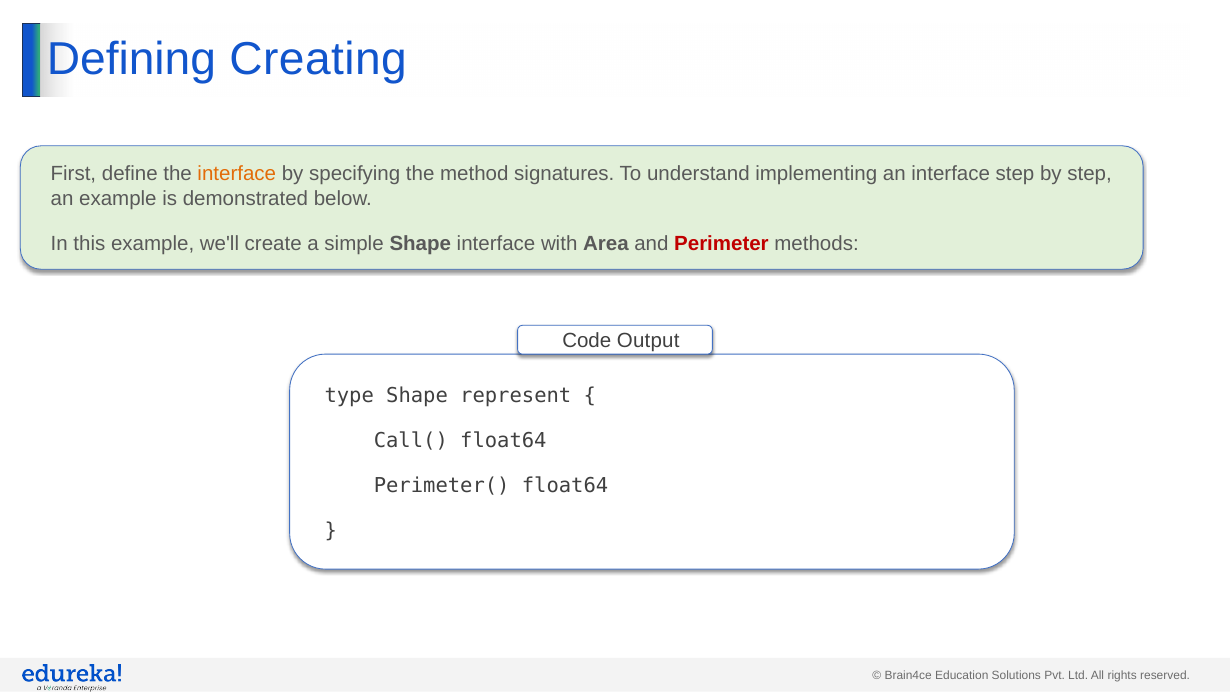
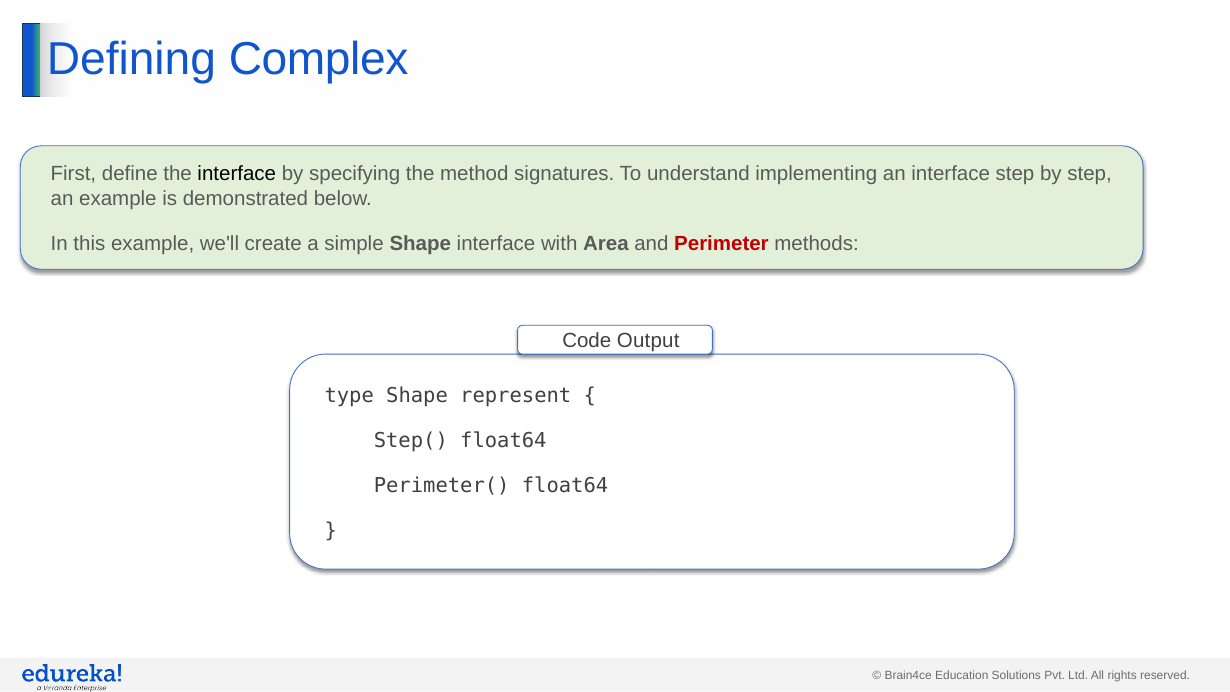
Creating: Creating -> Complex (319, 60)
interface colour: orange -> black (237, 174)
Call(: Call( -> Step( (411, 440)
